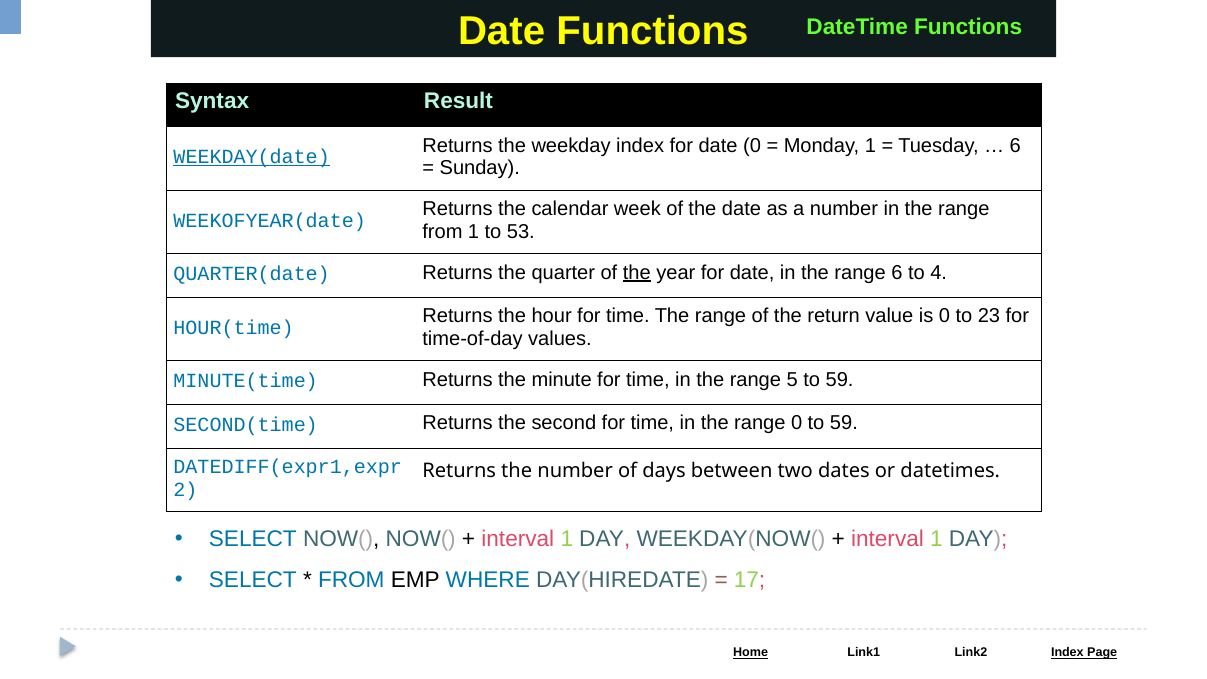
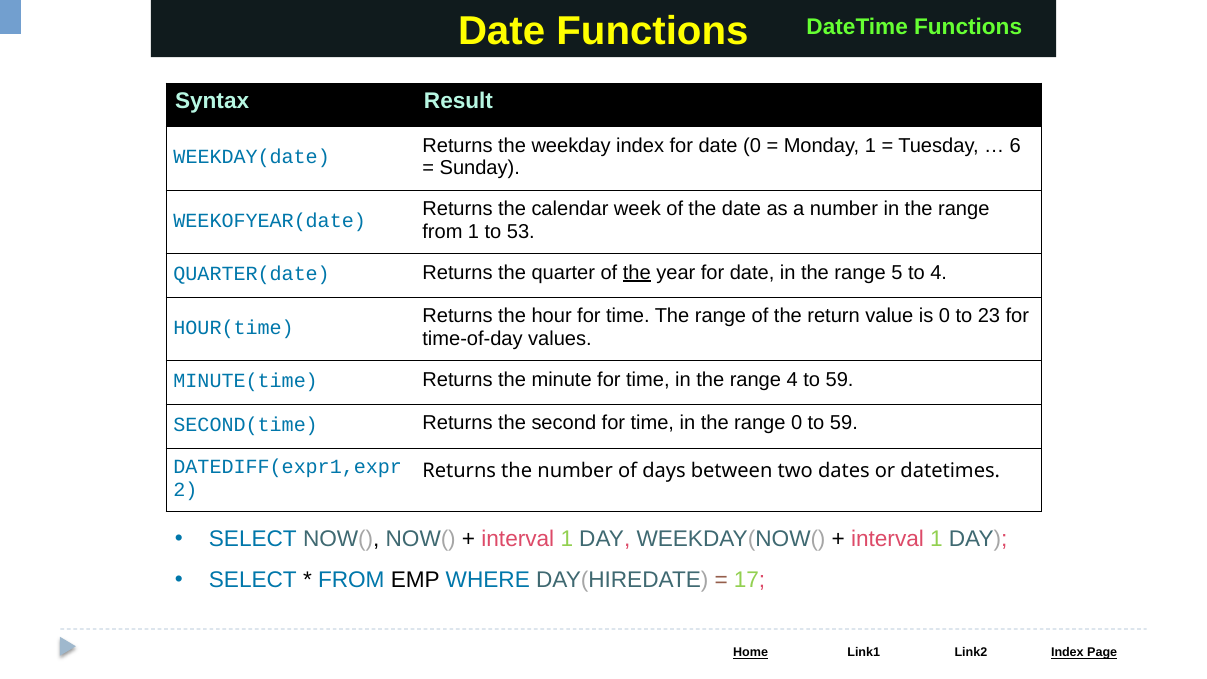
WEEKDAY(date underline: present -> none (252, 157)
range 6: 6 -> 5 (897, 272)
range 5: 5 -> 4 (792, 379)
